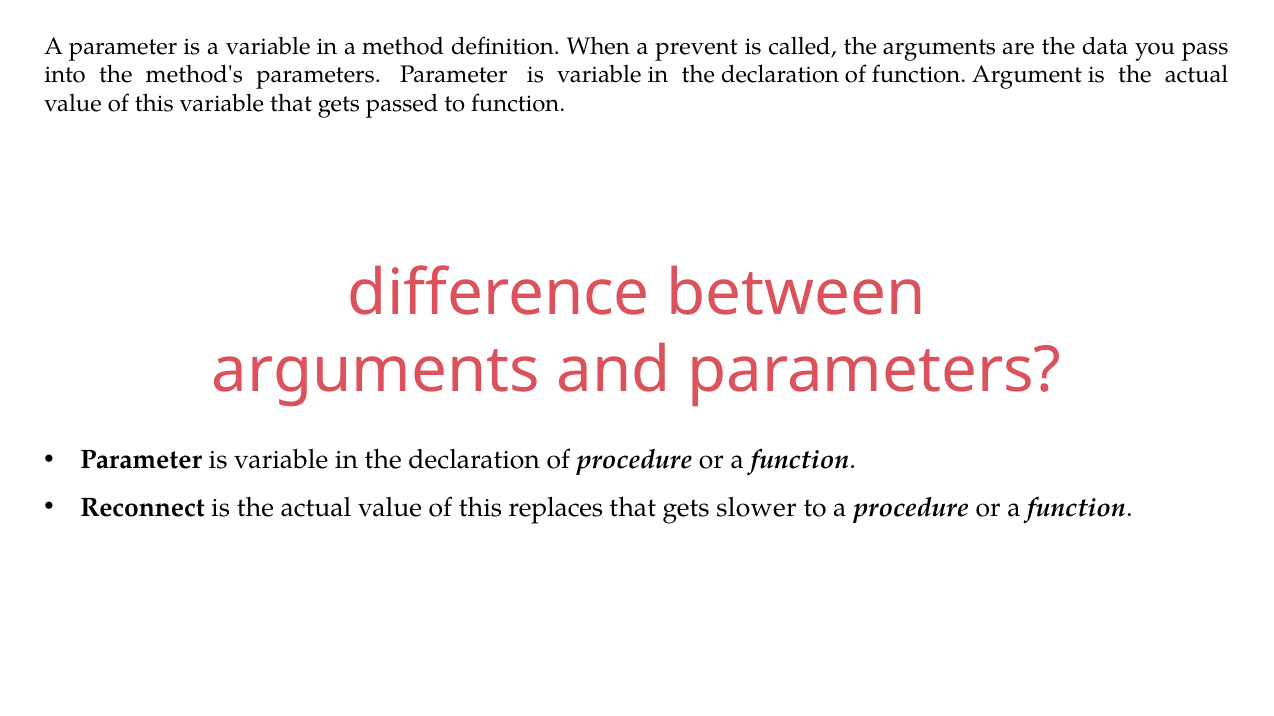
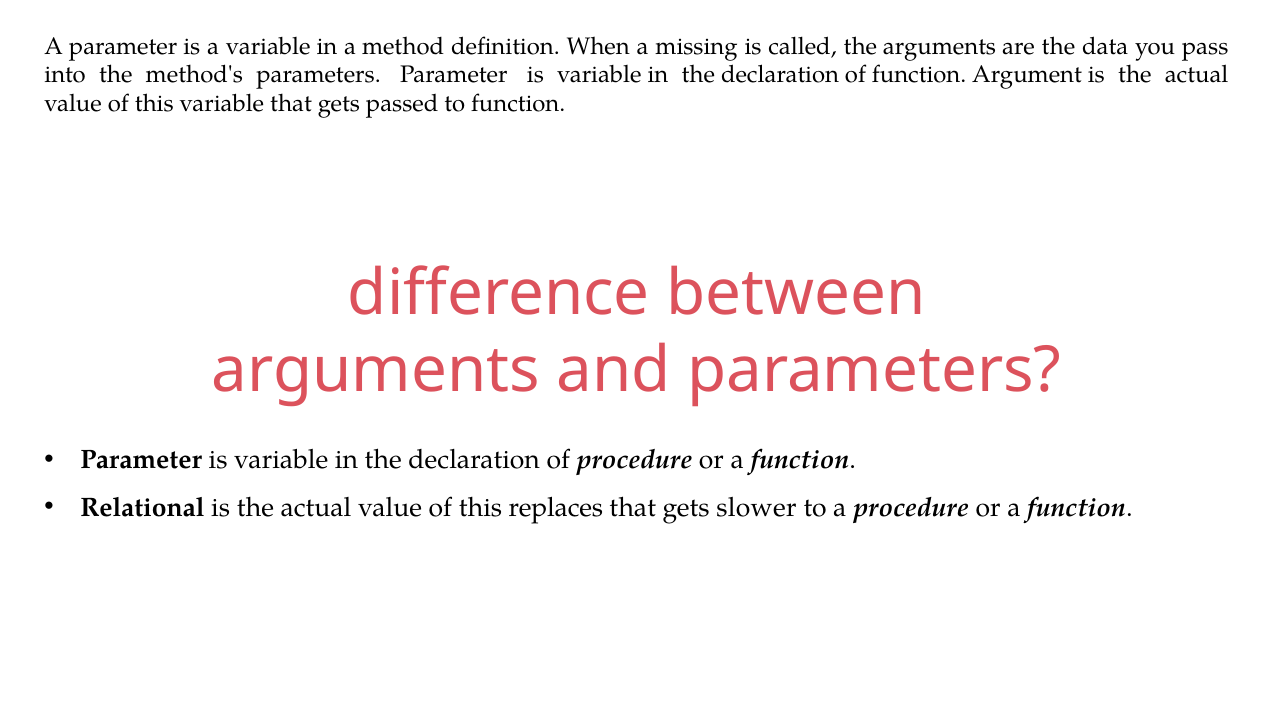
prevent: prevent -> missing (697, 47)
Reconnect: Reconnect -> Relational (142, 508)
